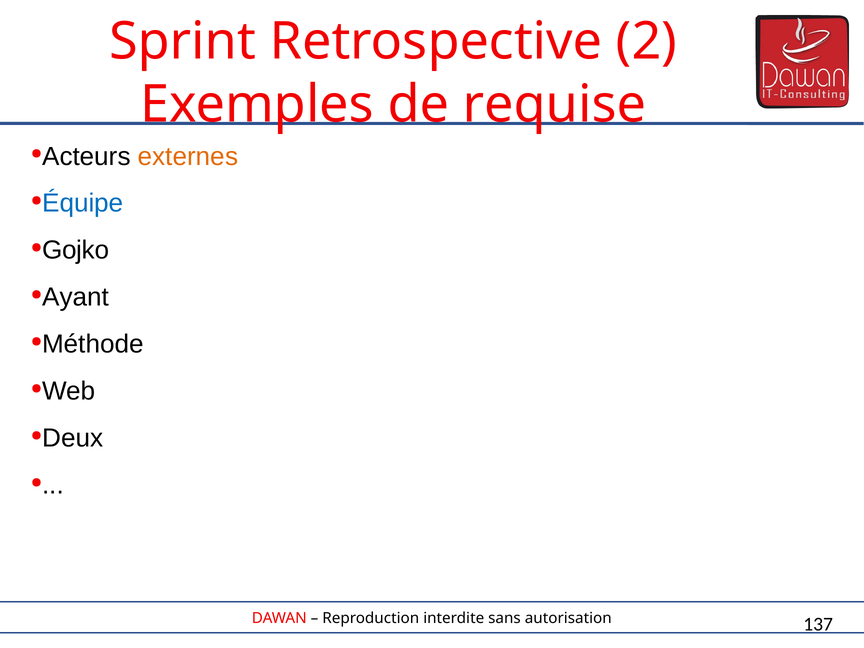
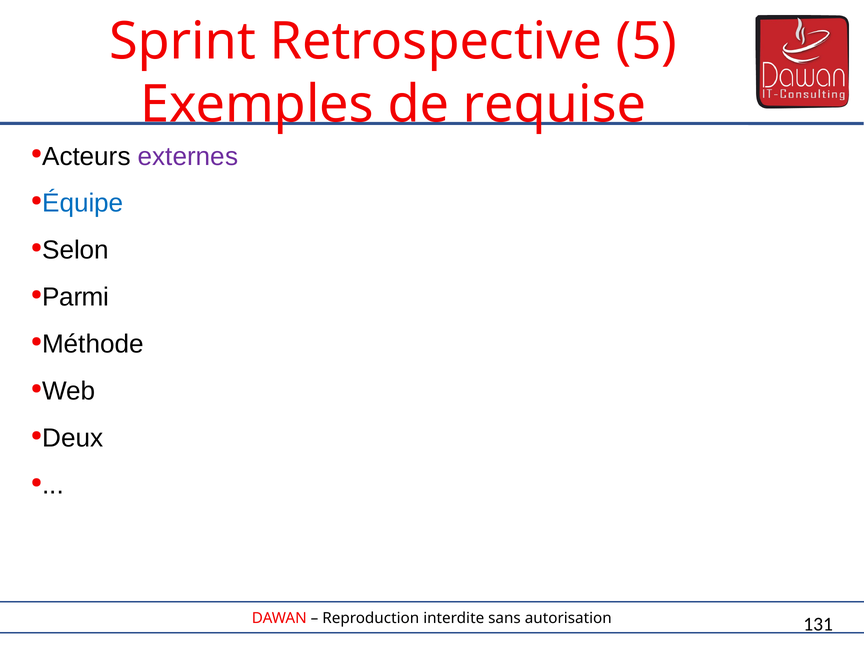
2: 2 -> 5 (647, 42)
externes colour: orange -> purple (188, 156)
Gojko: Gojko -> Selon (76, 250)
Ayant: Ayant -> Parmi (76, 297)
137: 137 -> 131 (818, 624)
